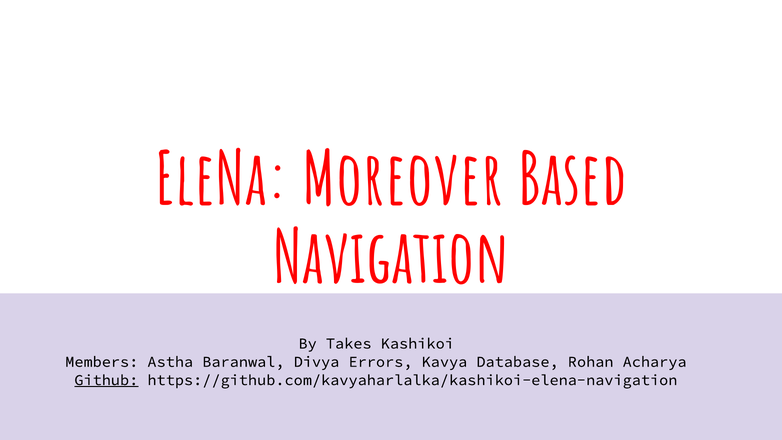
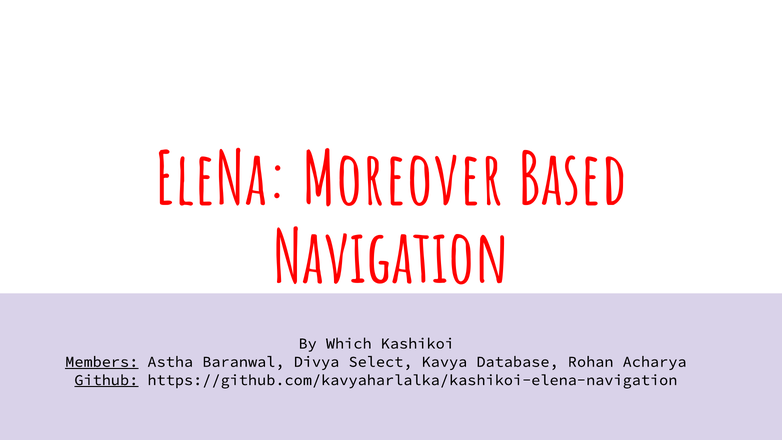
Takes: Takes -> Which (349, 343)
Members underline: none -> present (102, 362)
Errors: Errors -> Select (381, 362)
